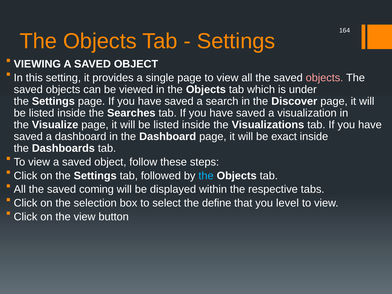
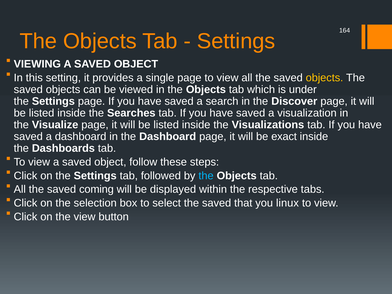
objects colour: pink -> yellow (324, 78)
select the define: define -> saved (217, 203)
level: level -> linux (287, 203)
